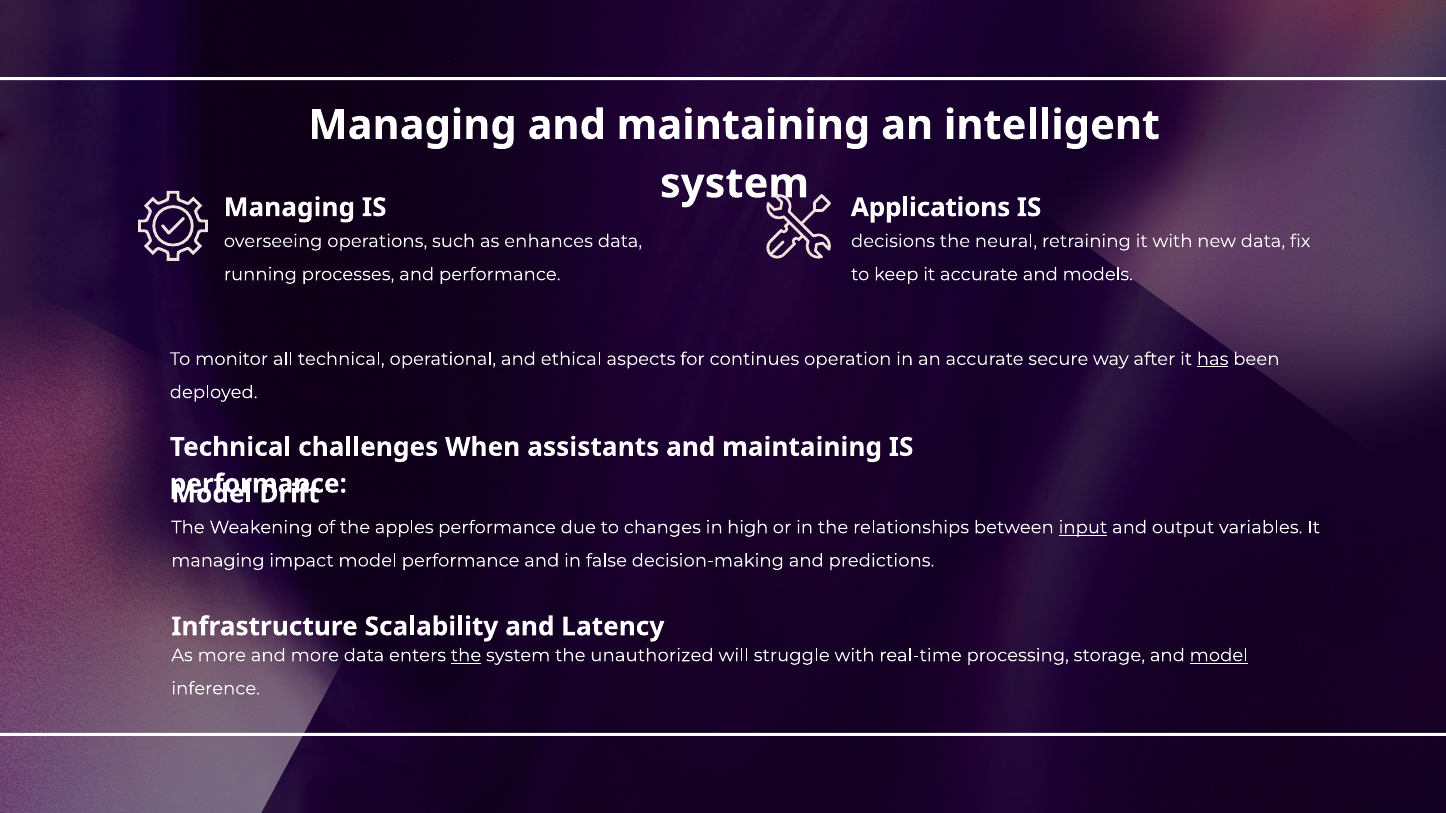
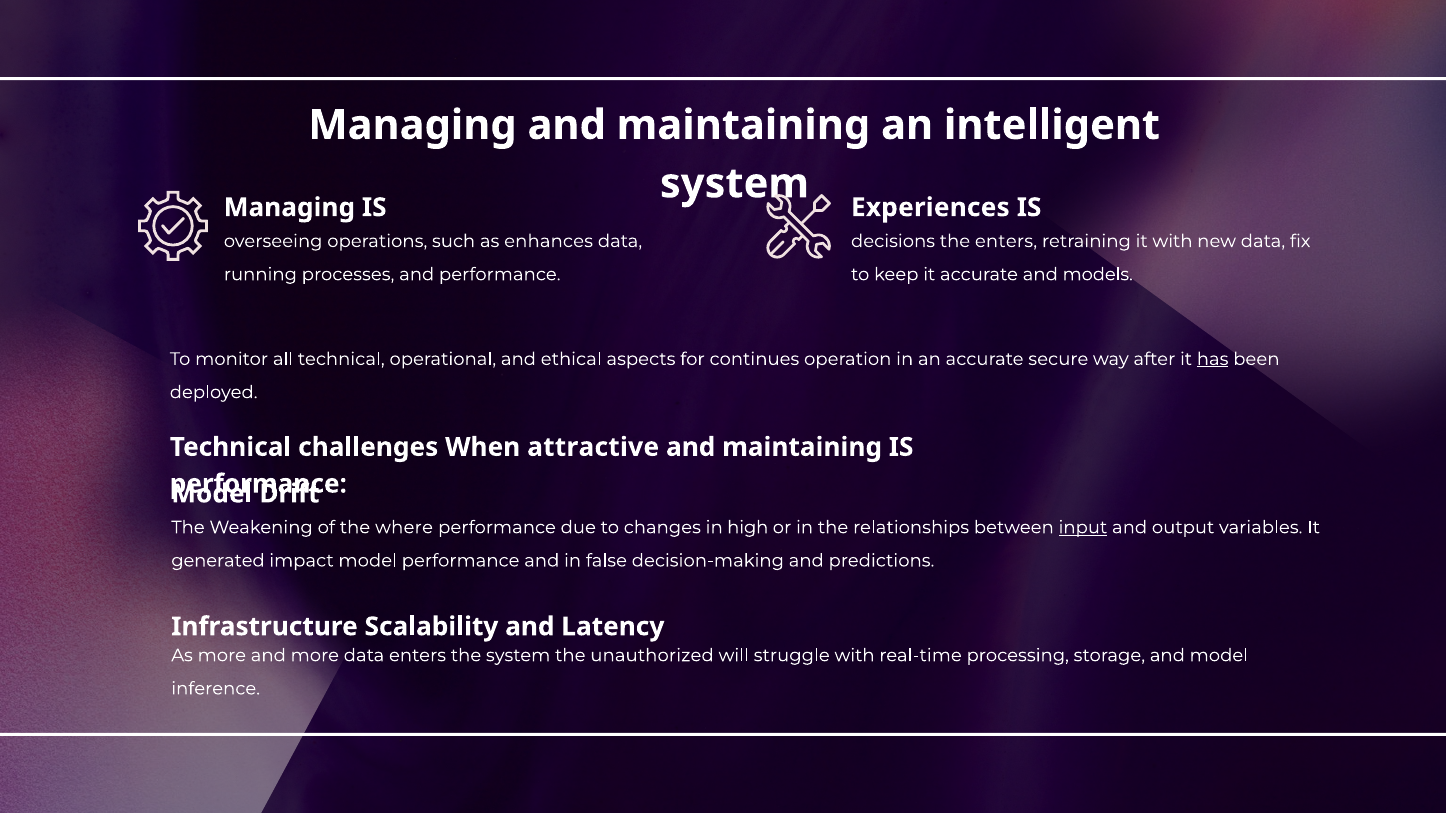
Applications: Applications -> Experiences (930, 208)
the neural: neural -> enters (1006, 241)
assistants: assistants -> attractive (593, 447)
apples: apples -> where (404, 528)
managing: managing -> generated (218, 561)
the underline: present -> none (466, 656)
model underline: present -> none (1219, 656)
